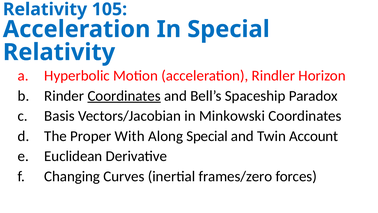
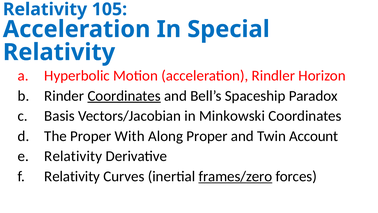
Along Special: Special -> Proper (207, 136)
Euclidean: Euclidean -> Relativity (73, 156)
Changing: Changing -> Relativity (72, 176)
frames/zero underline: none -> present (235, 176)
